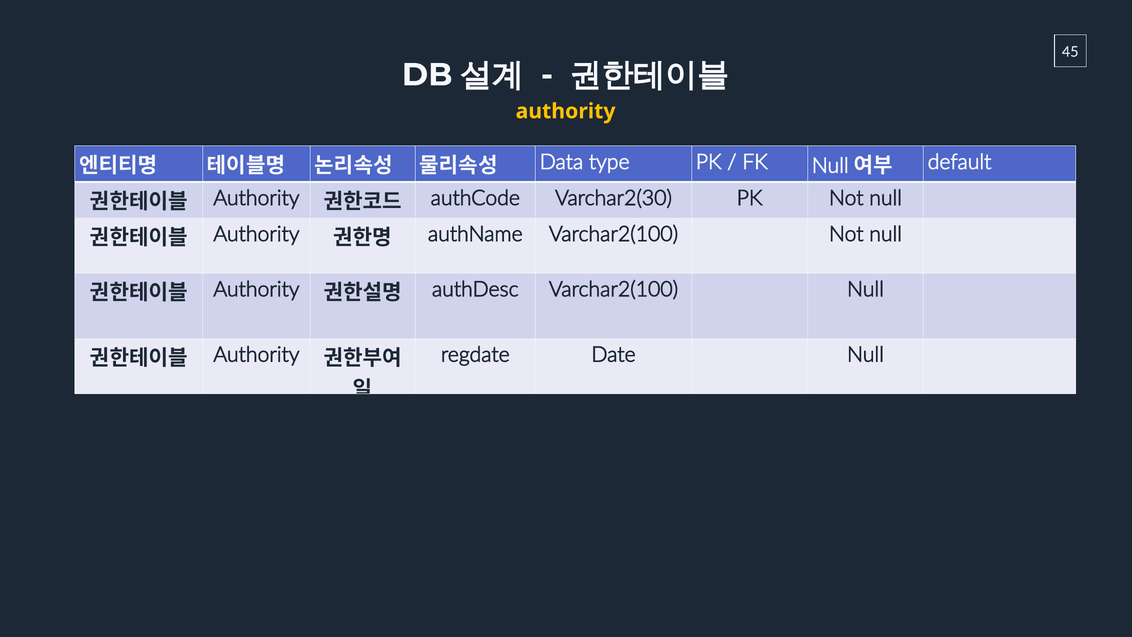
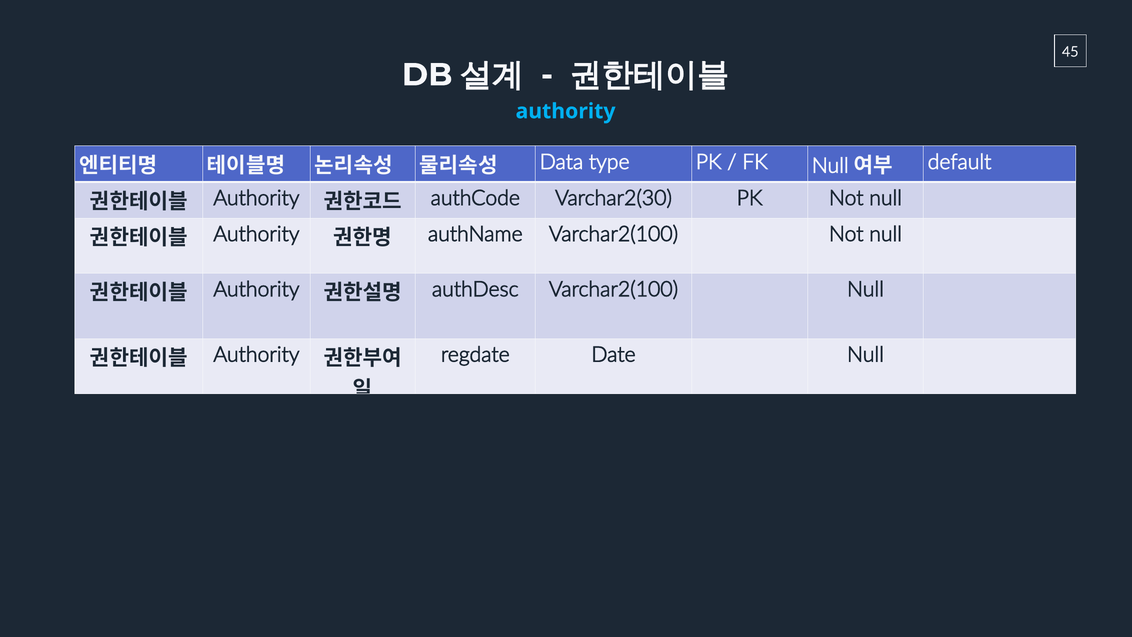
authority colour: yellow -> light blue (566, 111)
